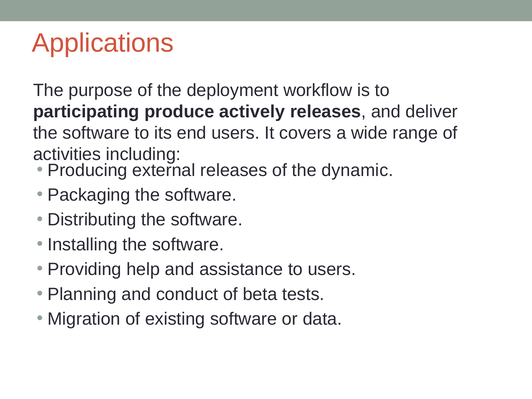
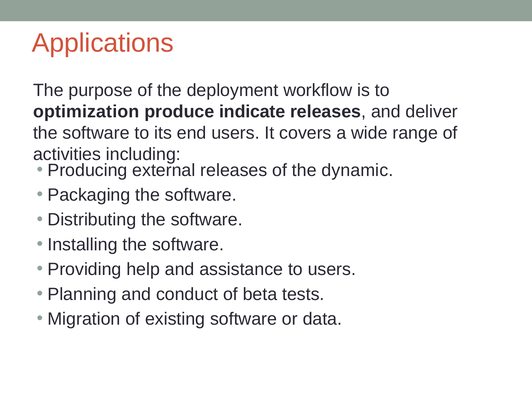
participating: participating -> optimization (86, 112)
actively: actively -> indicate (252, 112)
